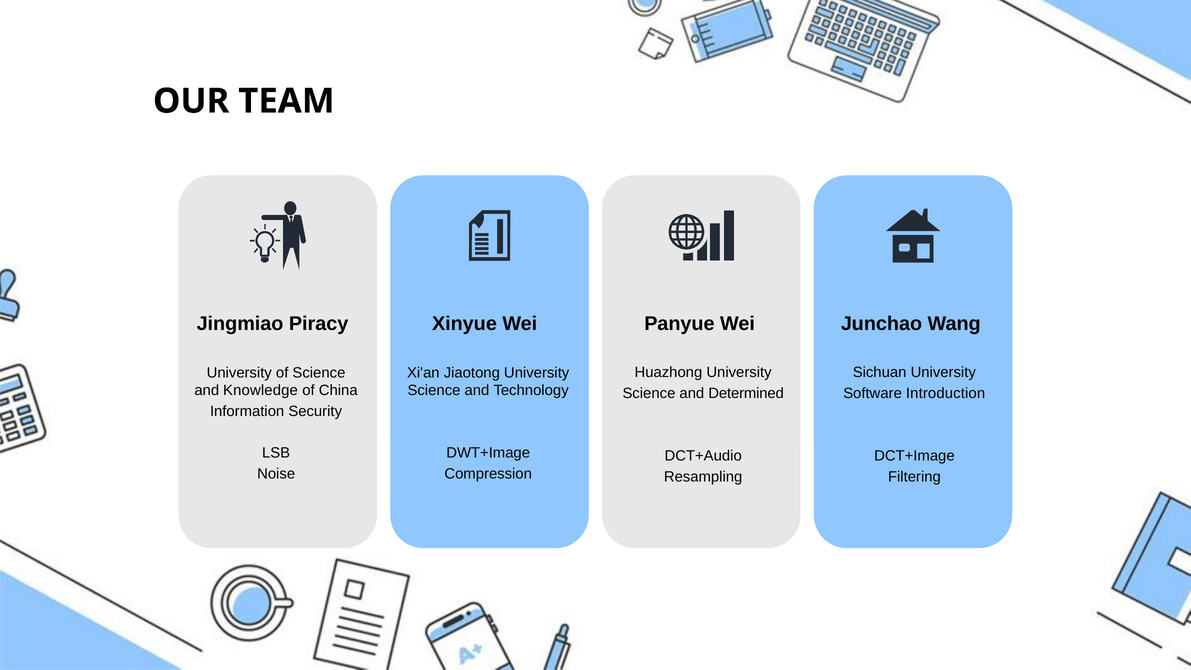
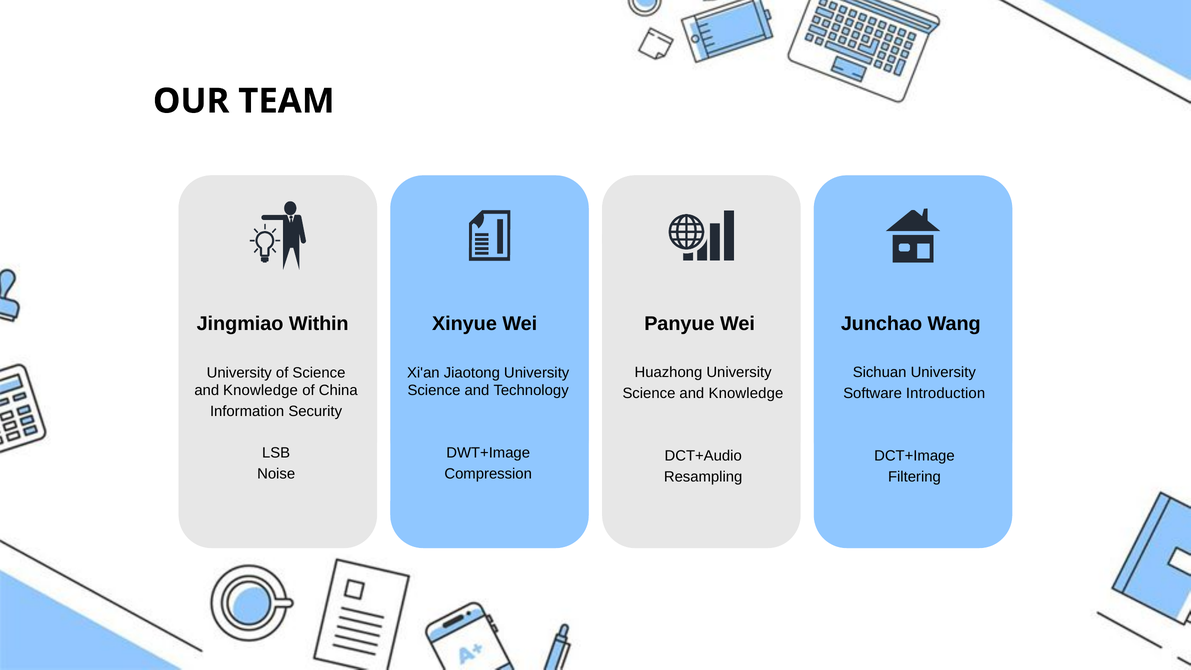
Piracy: Piracy -> Within (319, 324)
Determined: Determined -> Knowledge (746, 393)
